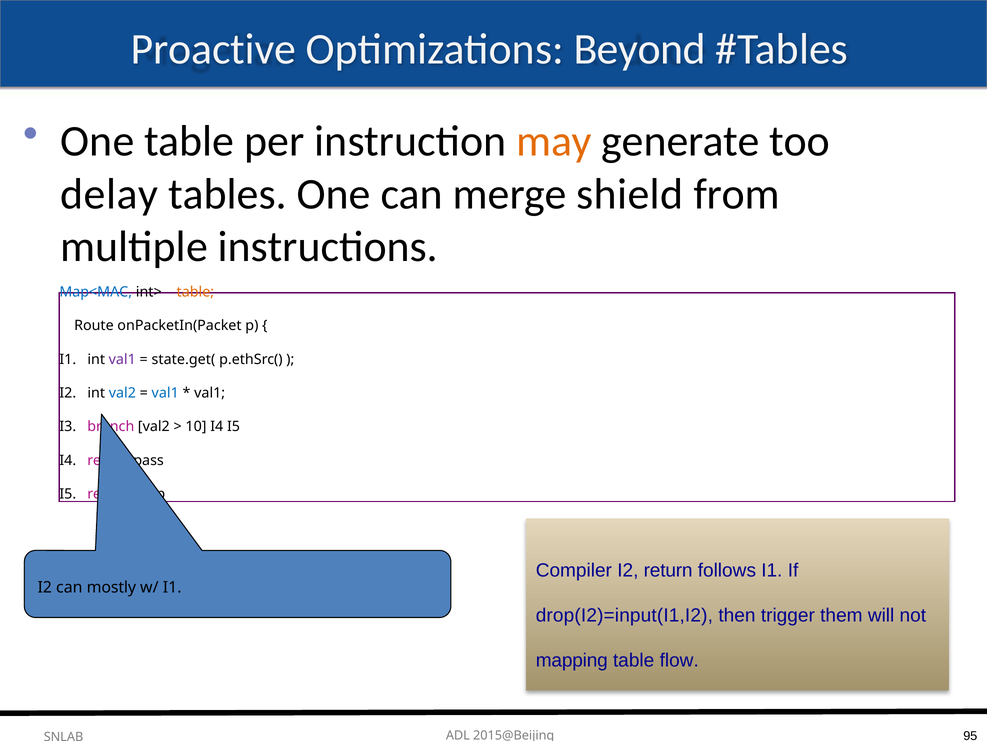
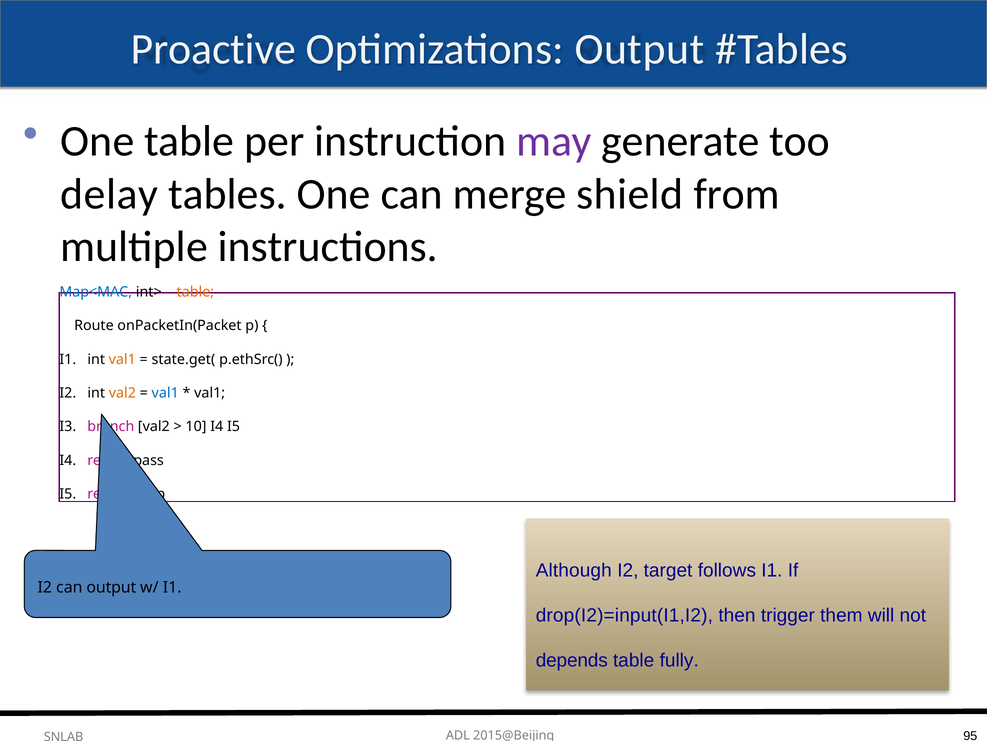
Optimizations Beyond: Beyond -> Output (639, 49)
may colour: orange -> purple (554, 141)
val1 colour: purple -> orange (122, 359)
val2 colour: blue -> orange (122, 393)
Compiler: Compiler -> Although (574, 570)
I2 return: return -> target (668, 570)
can mostly: mostly -> output (111, 587)
mapping: mapping -> depends (572, 660)
flow: flow -> fully (679, 660)
